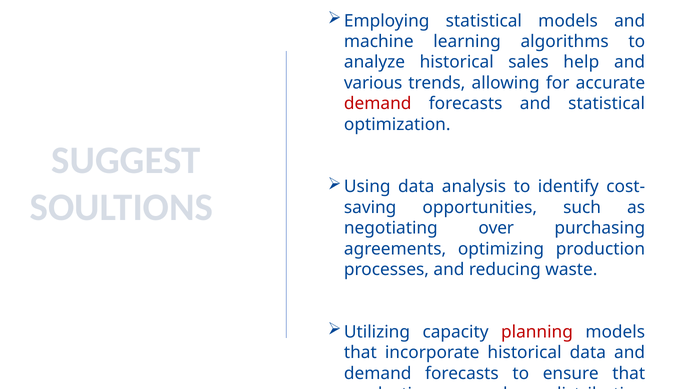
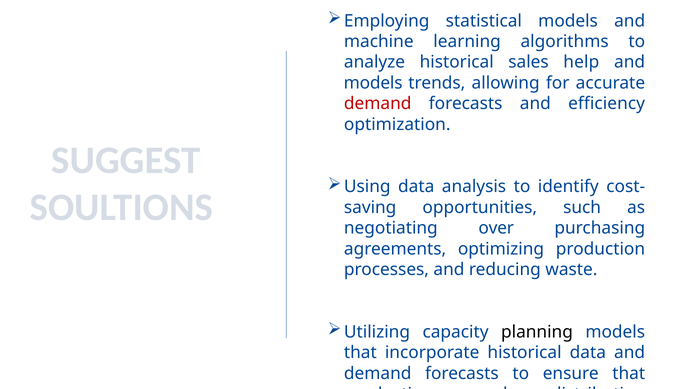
various: various -> models (373, 83)
and statistical: statistical -> efficiency (607, 104)
planning colour: red -> black (537, 332)
